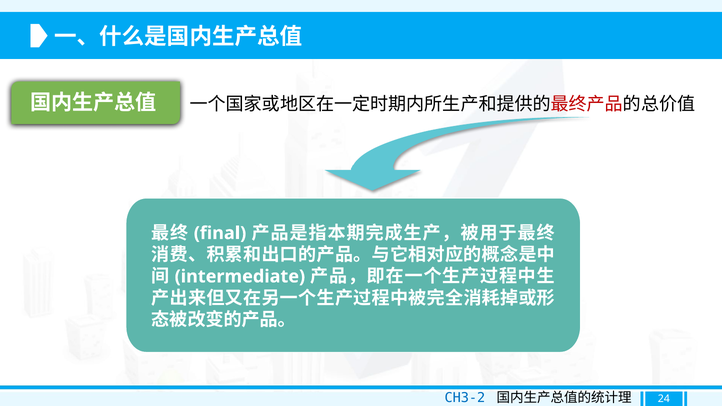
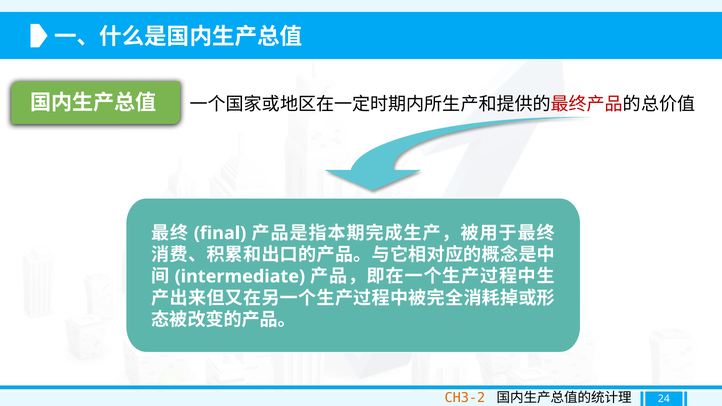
CH3-2 colour: blue -> orange (465, 398)
